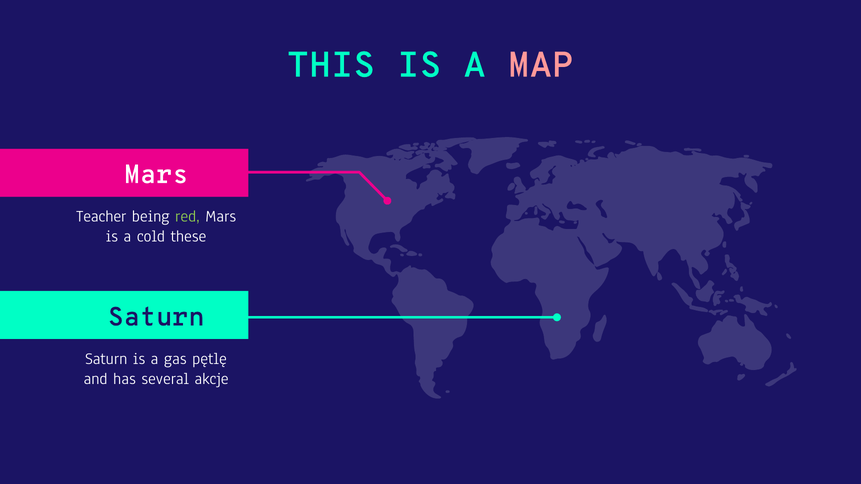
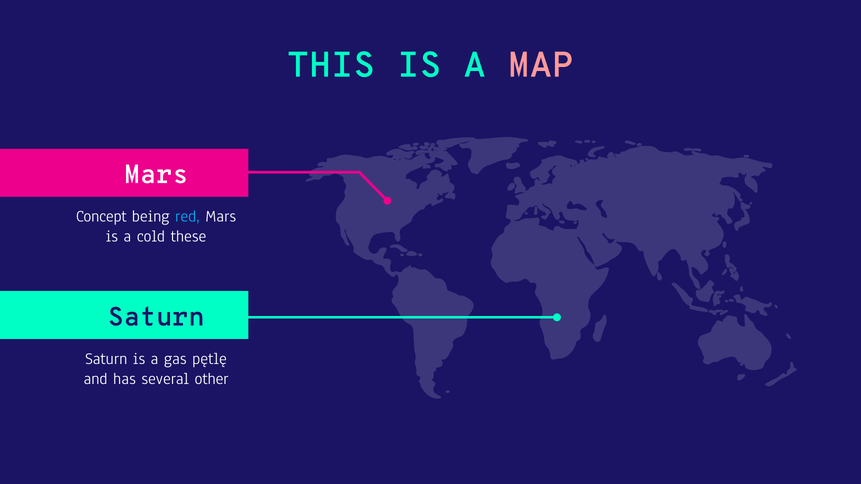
Teacher: Teacher -> Concept (101, 216)
red colour: light green -> light blue (187, 216)
akcje: akcje -> other (212, 379)
